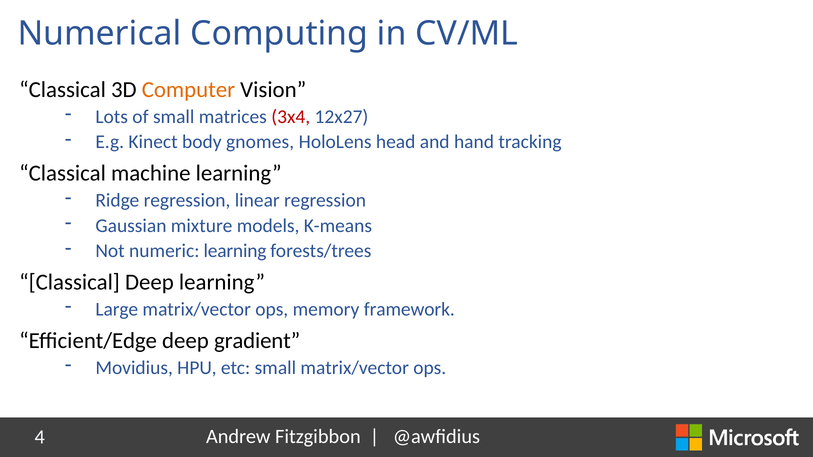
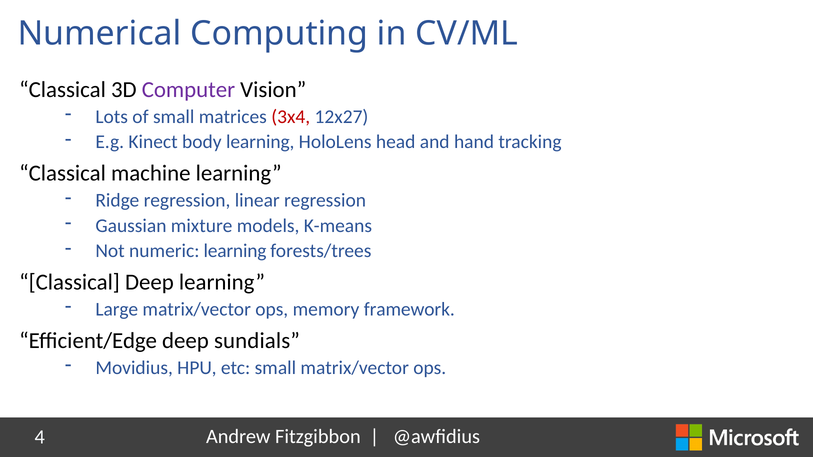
Computer colour: orange -> purple (188, 90)
body gnomes: gnomes -> learning (260, 142)
gradient: gradient -> sundials (257, 341)
